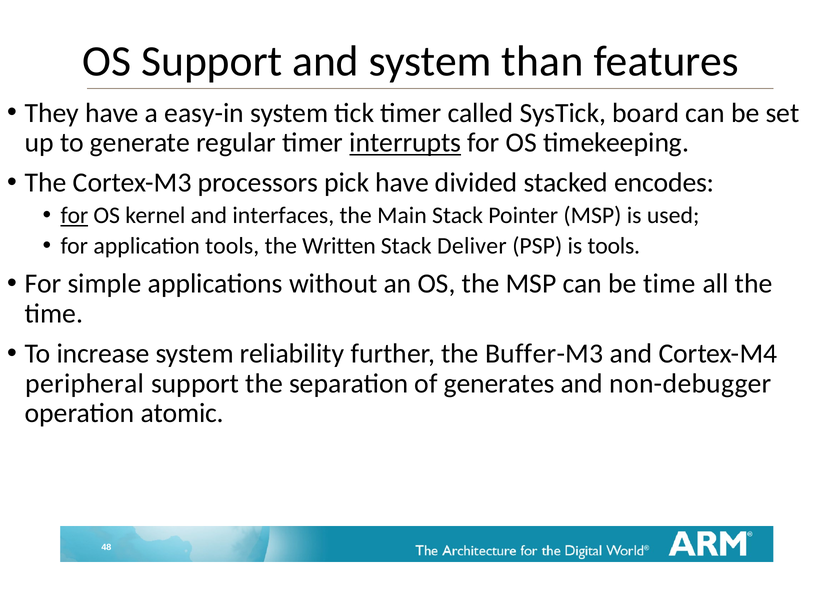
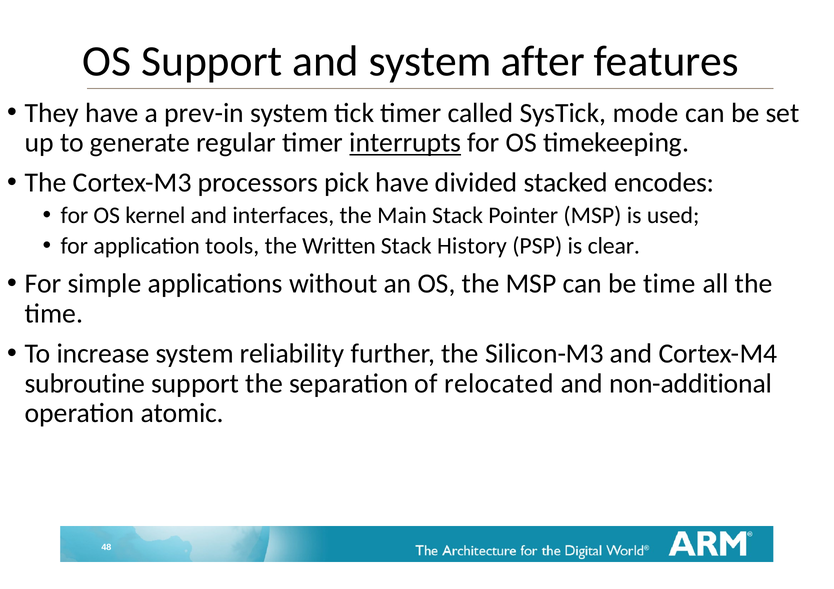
than: than -> after (543, 62)
easy-in: easy-in -> prev-in (204, 113)
board: board -> mode (646, 113)
for underline: present -> none (74, 216)
Deliver: Deliver -> History (472, 246)
is tools: tools -> clear (614, 246)
Buffer-M3: Buffer-M3 -> Silicon-M3 (544, 354)
peripheral: peripheral -> subroutine (85, 384)
generates: generates -> relocated (499, 384)
non-debugger: non-debugger -> non-additional (691, 384)
